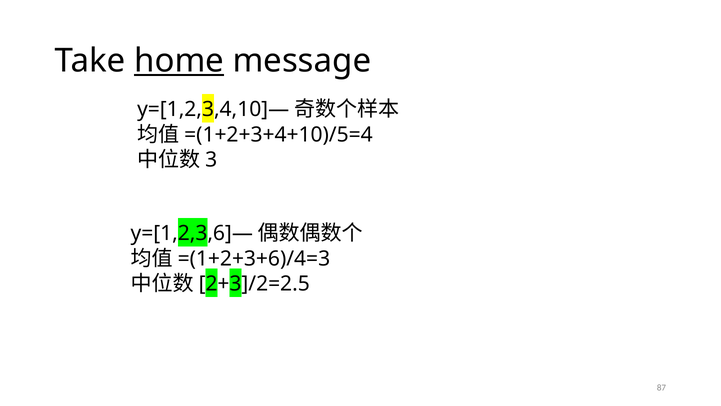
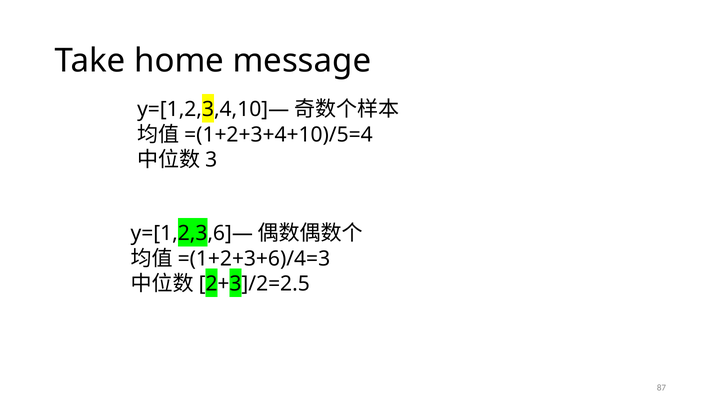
home underline: present -> none (179, 61)
